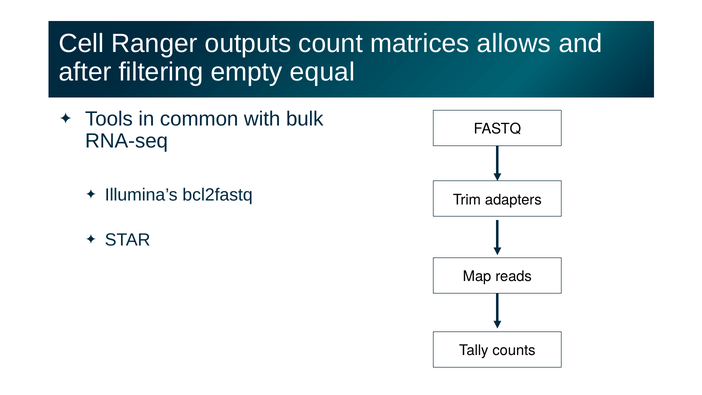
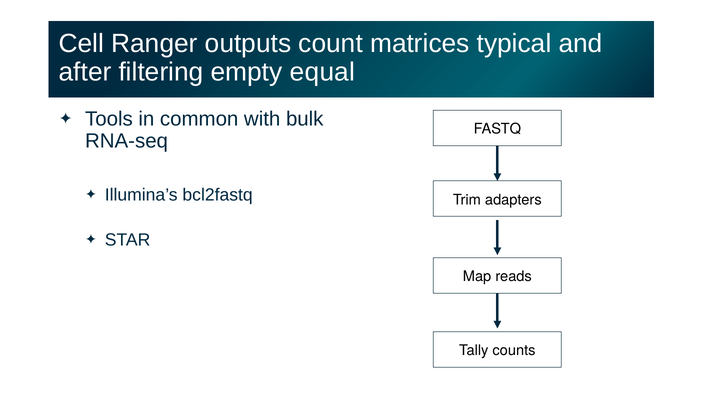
allows: allows -> typical (514, 43)
